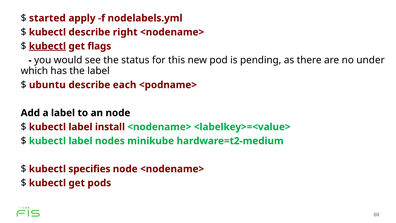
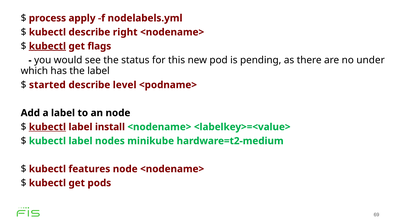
started: started -> process (47, 18)
ubuntu: ubuntu -> started (47, 85)
each: each -> level (125, 85)
kubectl underline: none -> present (47, 127)
specifies: specifies -> features (89, 169)
